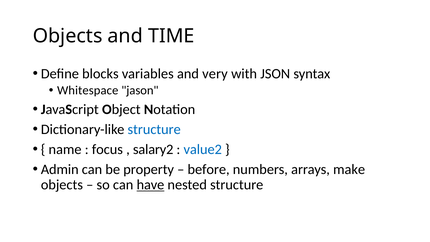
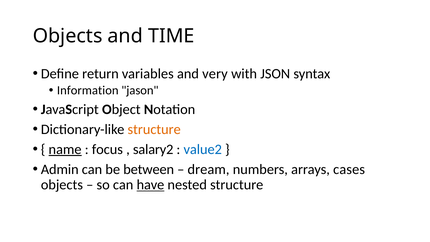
blocks: blocks -> return (100, 74)
Whitespace: Whitespace -> Information (88, 90)
structure colour: blue -> orange (154, 129)
name underline: none -> present (65, 149)
property: property -> between (149, 169)
before: before -> dream (209, 169)
make: make -> cases (349, 169)
